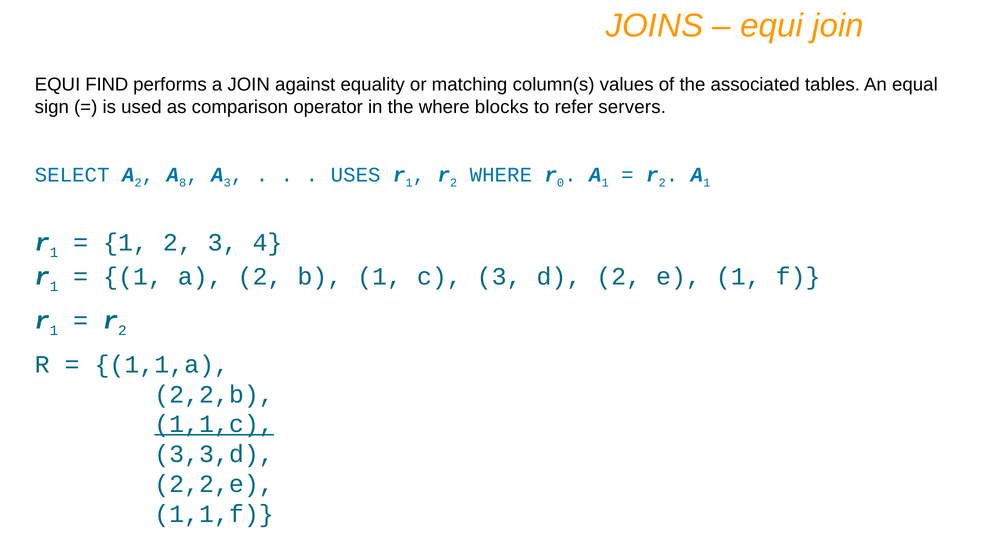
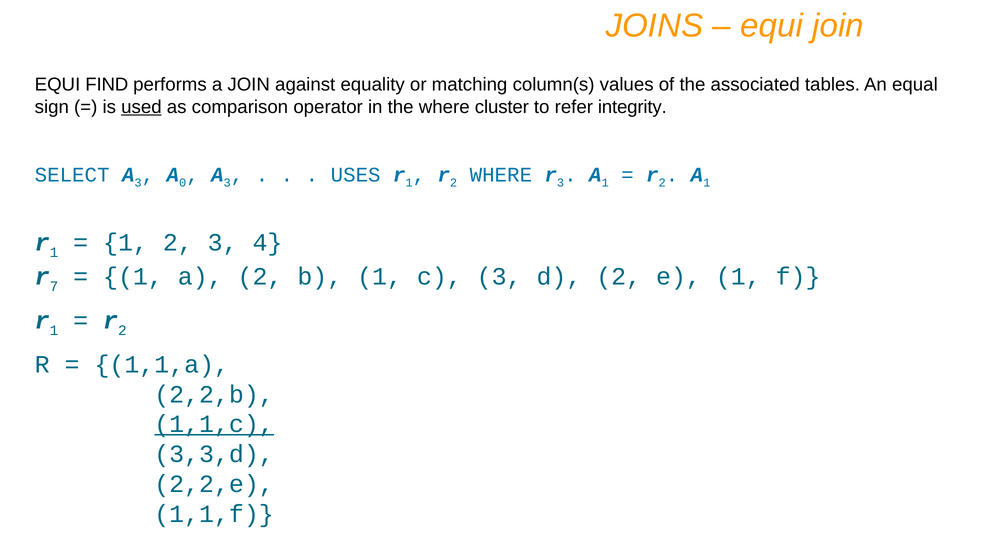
used underline: none -> present (141, 107)
blocks: blocks -> cluster (502, 107)
servers: servers -> integrity (632, 107)
SELECT A 2: 2 -> 3 (138, 183)
8: 8 -> 0 (183, 183)
r 0: 0 -> 3 (561, 183)
1: 1 -> 7 (54, 286)
